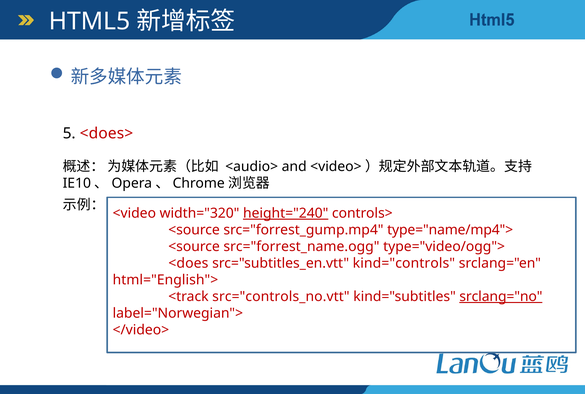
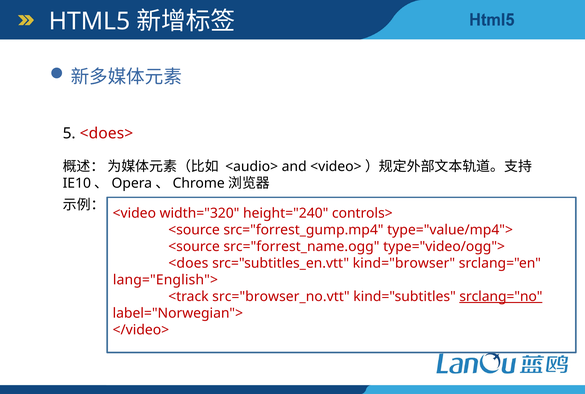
height="240 underline: present -> none (286, 213)
type="name/mp4">: type="name/mp4"> -> type="value/mp4"> (450, 230)
kind="controls: kind="controls -> kind="browser (404, 263)
html="English">: html="English"> -> lang="English"> (165, 280)
src="controls_no.vtt: src="controls_no.vtt -> src="browser_no.vtt (281, 297)
